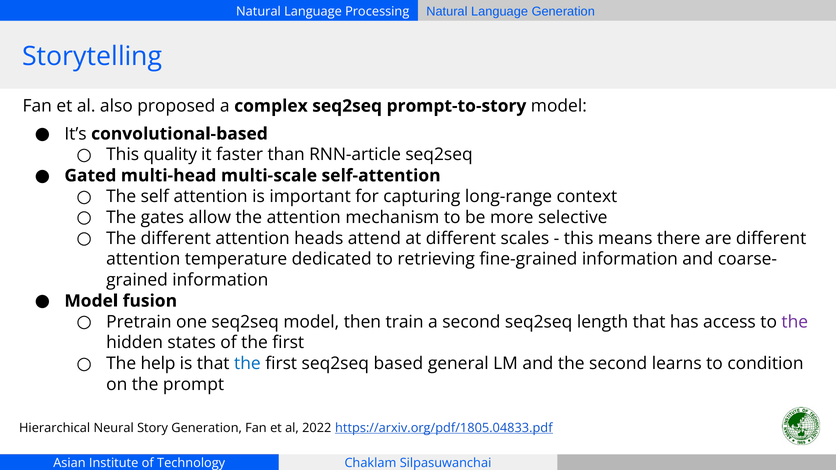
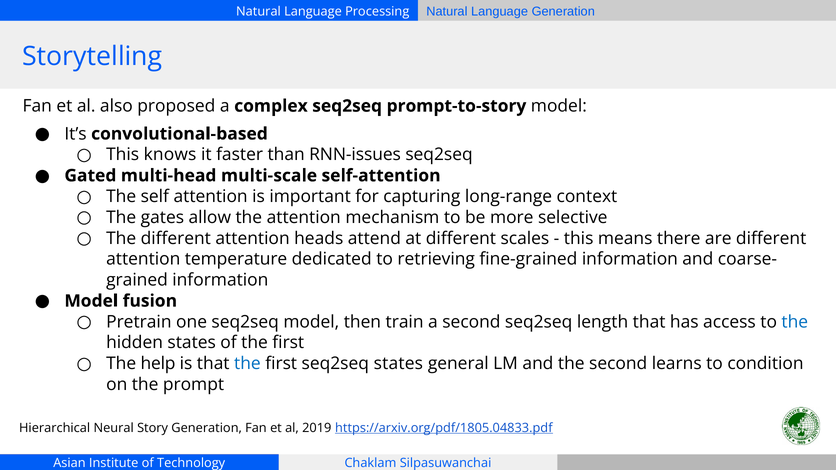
quality: quality -> knows (170, 155)
RNN-article: RNN-article -> RNN-issues (355, 155)
the colour: purple -> blue (795, 322)
seq2seq based: based -> states (398, 364)
2022: 2022 -> 2019 (317, 428)
